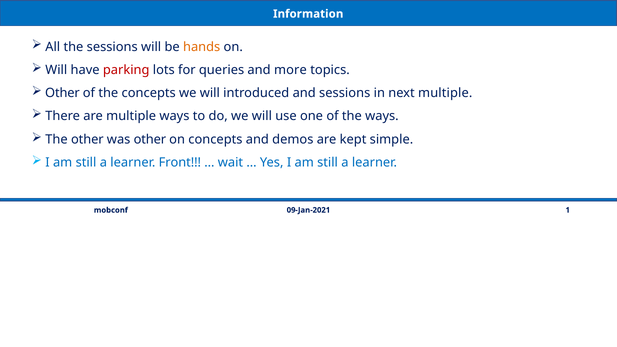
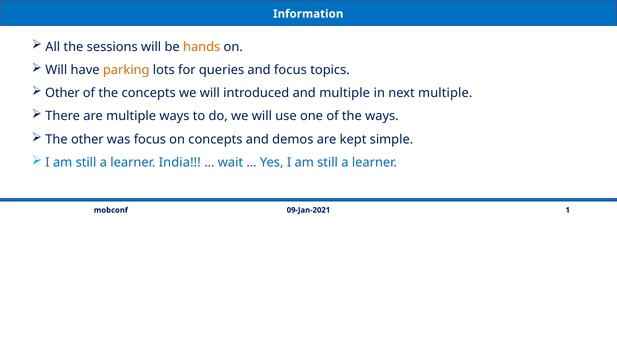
parking colour: red -> orange (126, 70)
and more: more -> focus (290, 70)
and sessions: sessions -> multiple (345, 93)
was other: other -> focus (150, 139)
Front: Front -> India (180, 163)
